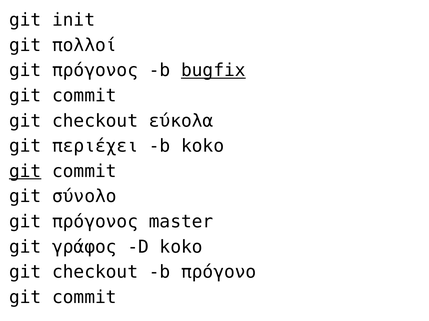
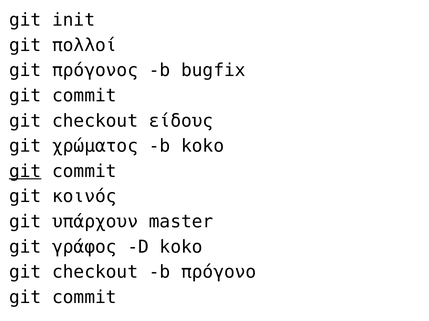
bugfix underline: present -> none (213, 71)
εύκολα: εύκολα -> είδους (181, 121)
περιέχει: περιέχει -> χρώματος (95, 146)
σύνολο: σύνολο -> κοινός (84, 197)
πρόγονος: πρόγονος -> υπάρχουν (95, 222)
